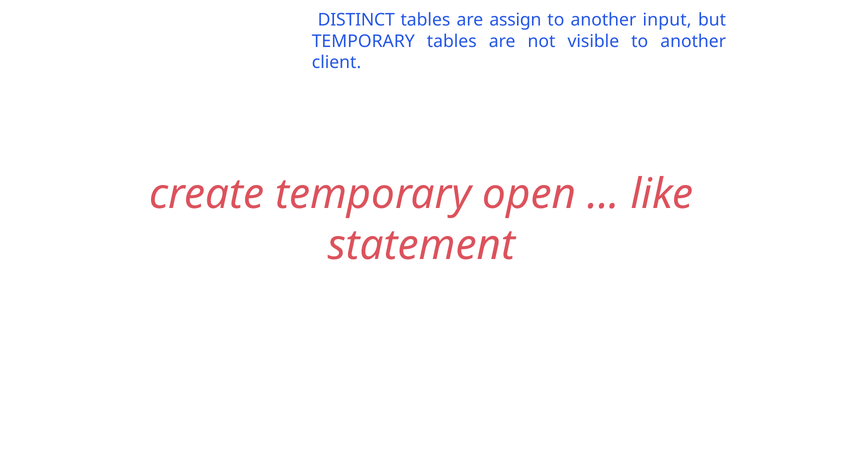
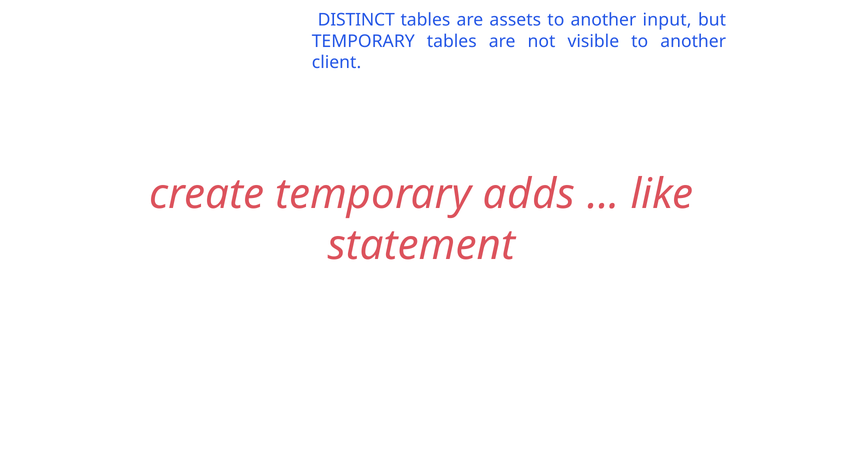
assign: assign -> assets (515, 20)
open: open -> adds (529, 195)
